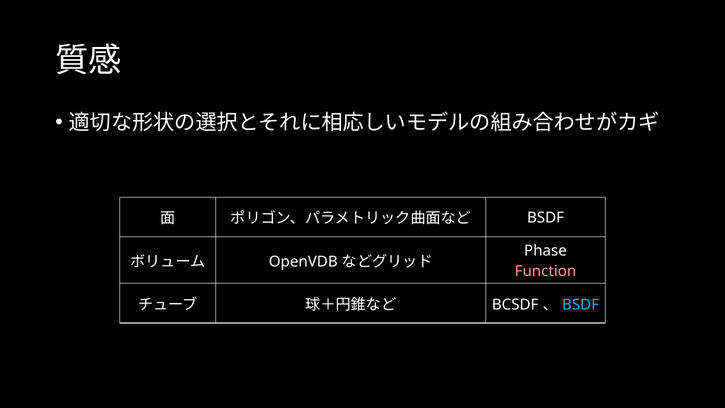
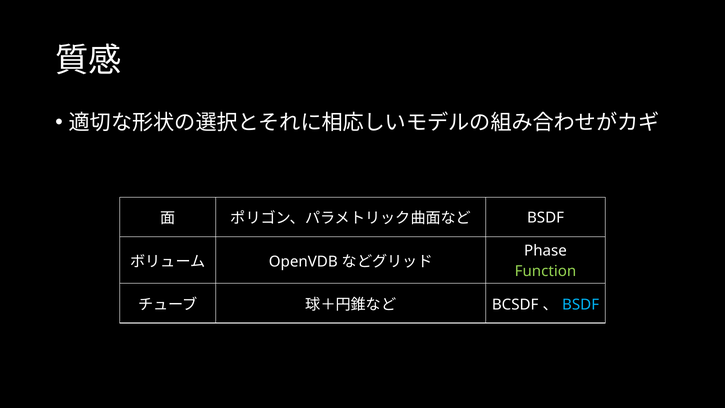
Function colour: pink -> light green (545, 271)
